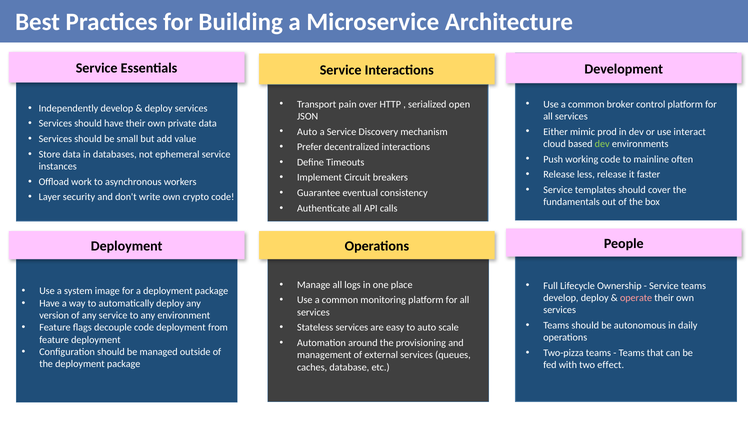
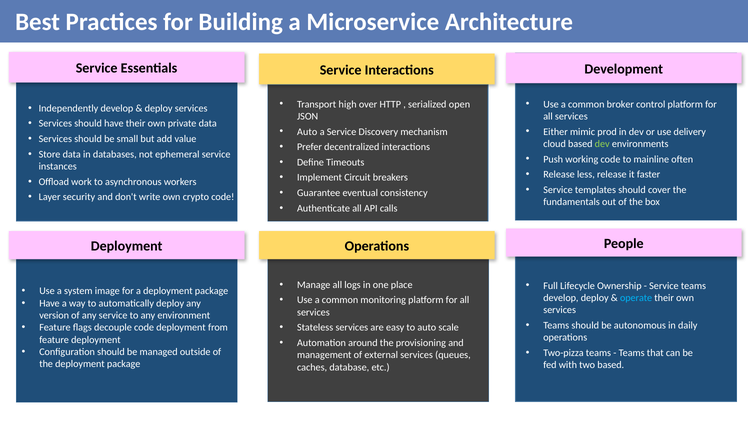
pain: pain -> high (348, 104)
interact: interact -> delivery (690, 132)
operate colour: pink -> light blue (636, 298)
two effect: effect -> based (611, 365)
